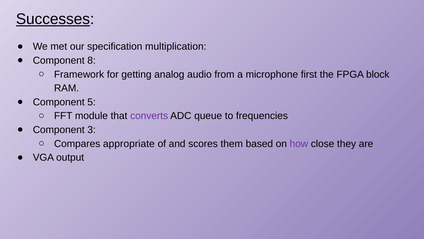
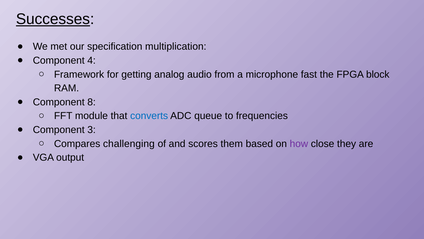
8: 8 -> 4 (92, 60)
first: first -> fast (309, 74)
5: 5 -> 8 (92, 102)
converts colour: purple -> blue (149, 116)
appropriate: appropriate -> challenging (129, 143)
